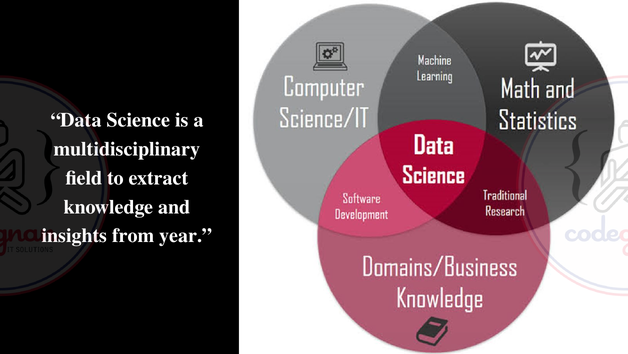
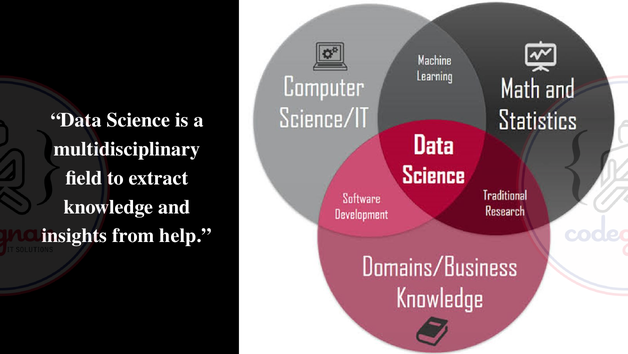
year: year -> help (186, 235)
